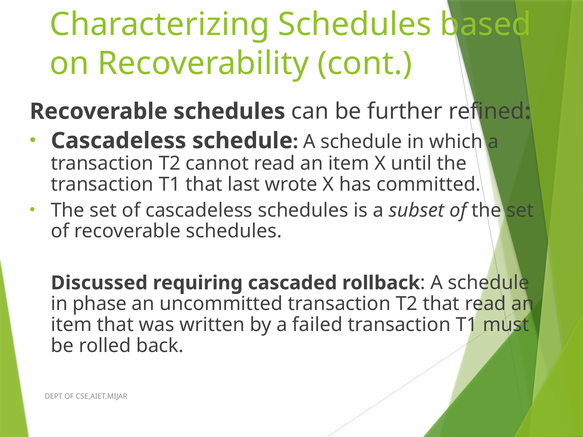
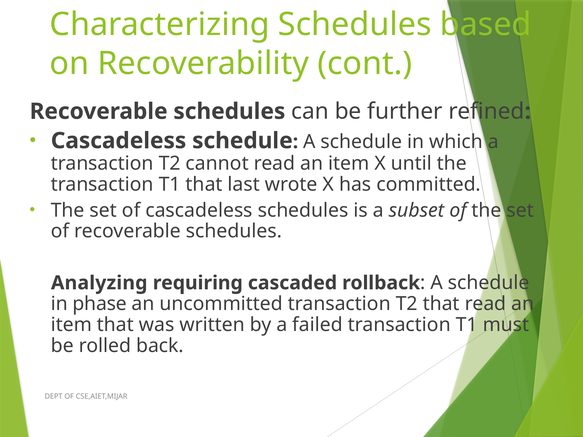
Discussed: Discussed -> Analyzing (99, 283)
